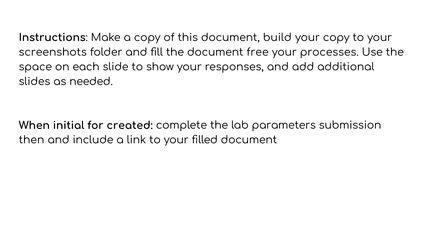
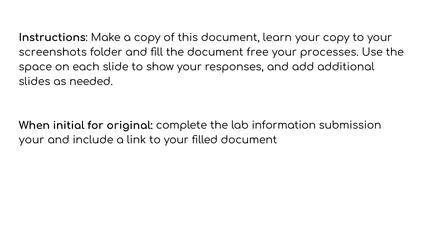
build: build -> learn (277, 38)
created: created -> original (130, 126)
parameters: parameters -> information (284, 126)
then: then -> your (32, 140)
